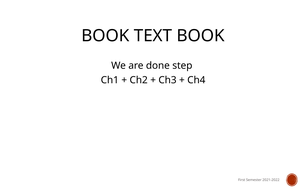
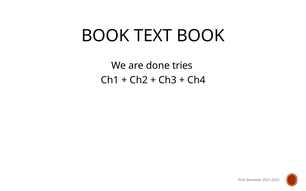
step: step -> tries (182, 66)
